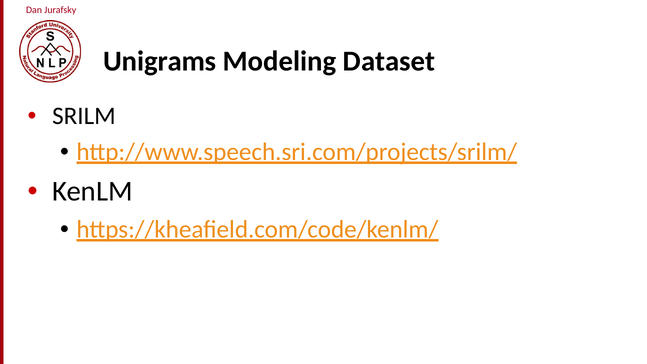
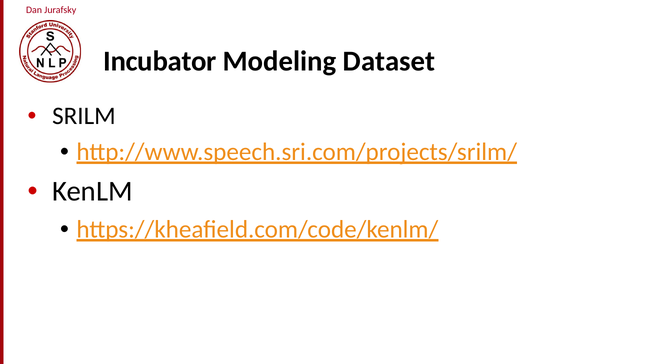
Unigrams: Unigrams -> Incubator (160, 61)
